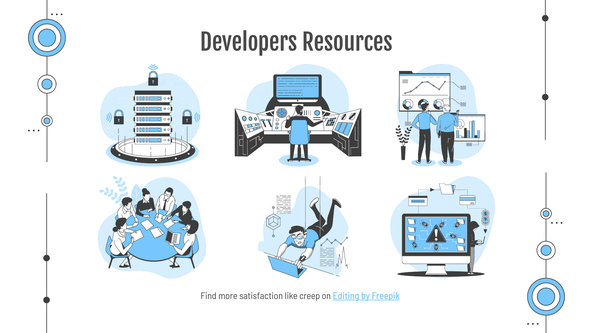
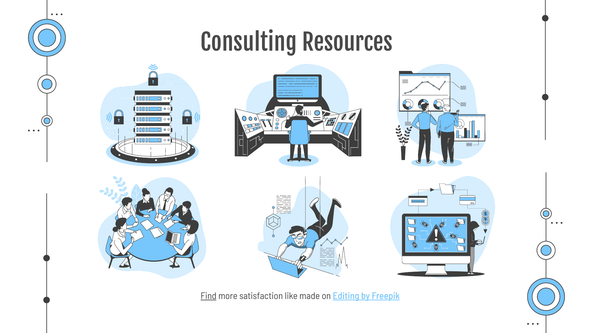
Developers: Developers -> Consulting (249, 43)
Find underline: none -> present (209, 296)
creep: creep -> made (310, 296)
